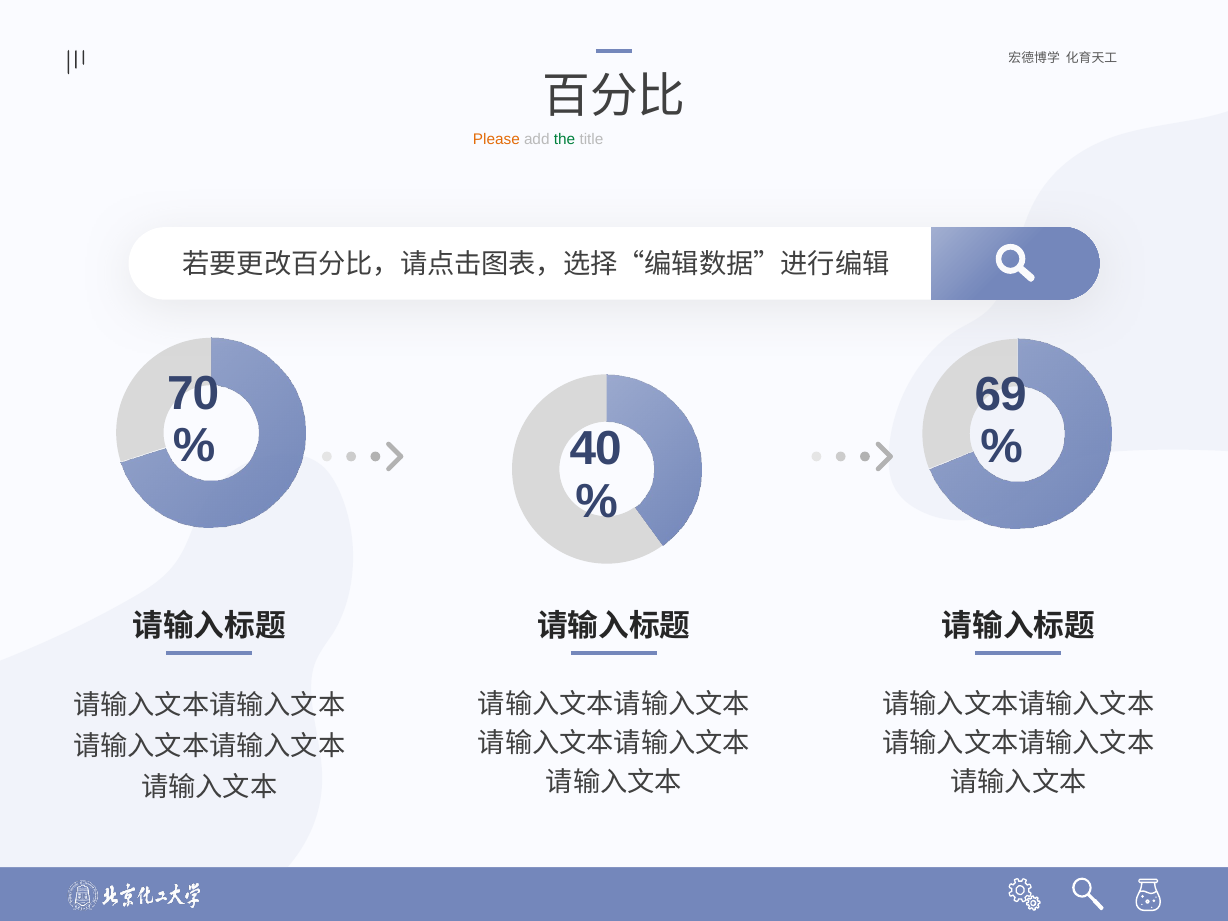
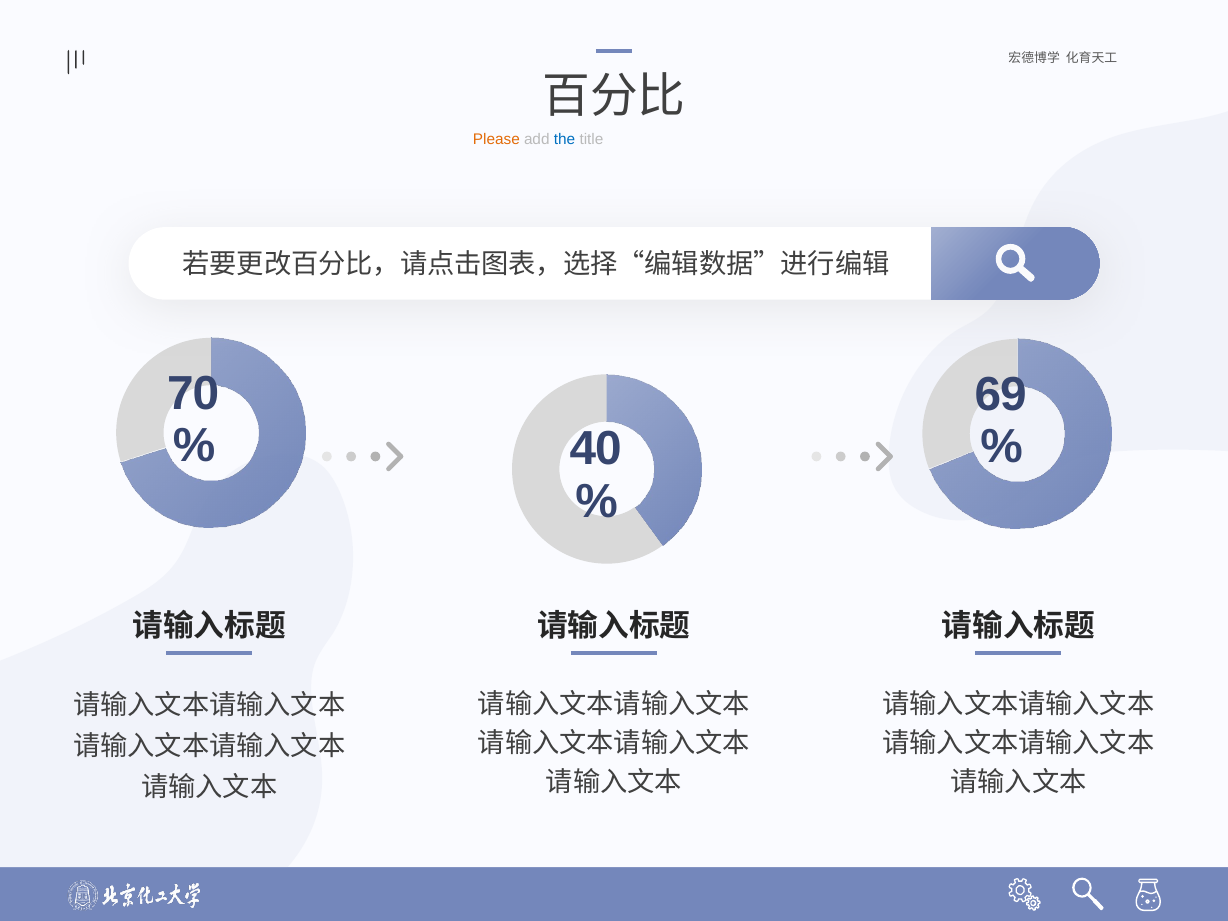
the colour: green -> blue (565, 140)
